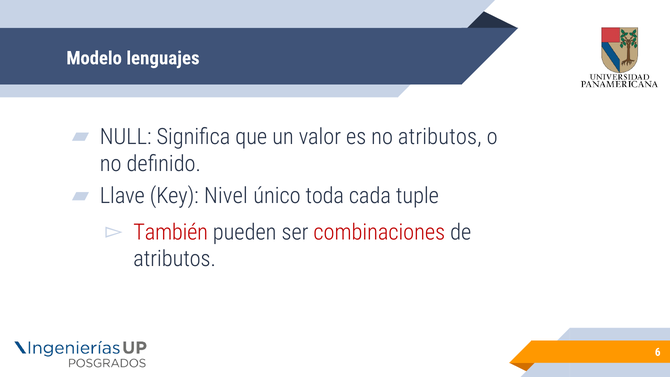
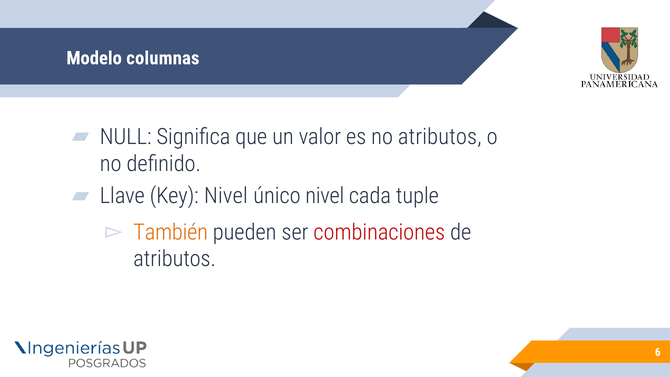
lenguajes: lenguajes -> columnas (163, 58)
único toda: toda -> nivel (325, 196)
También colour: red -> orange (171, 232)
